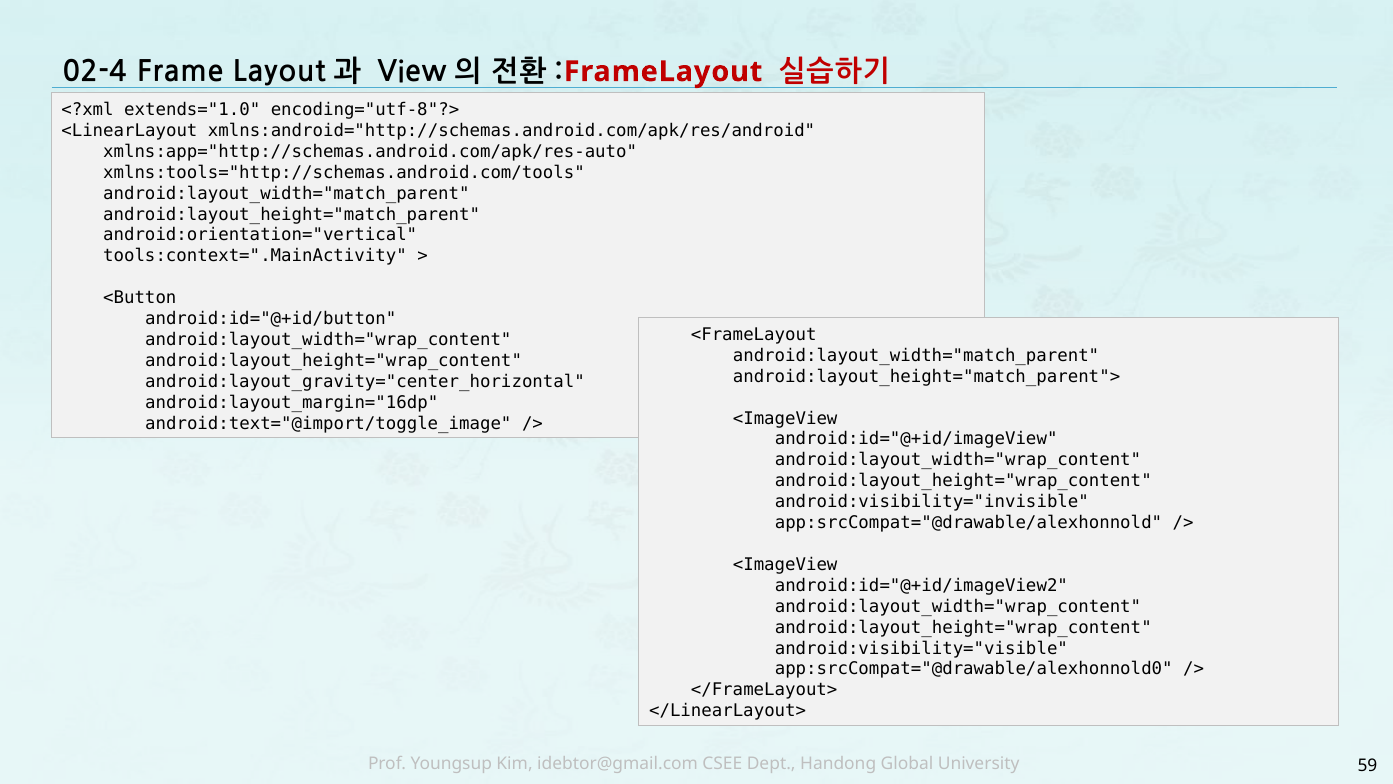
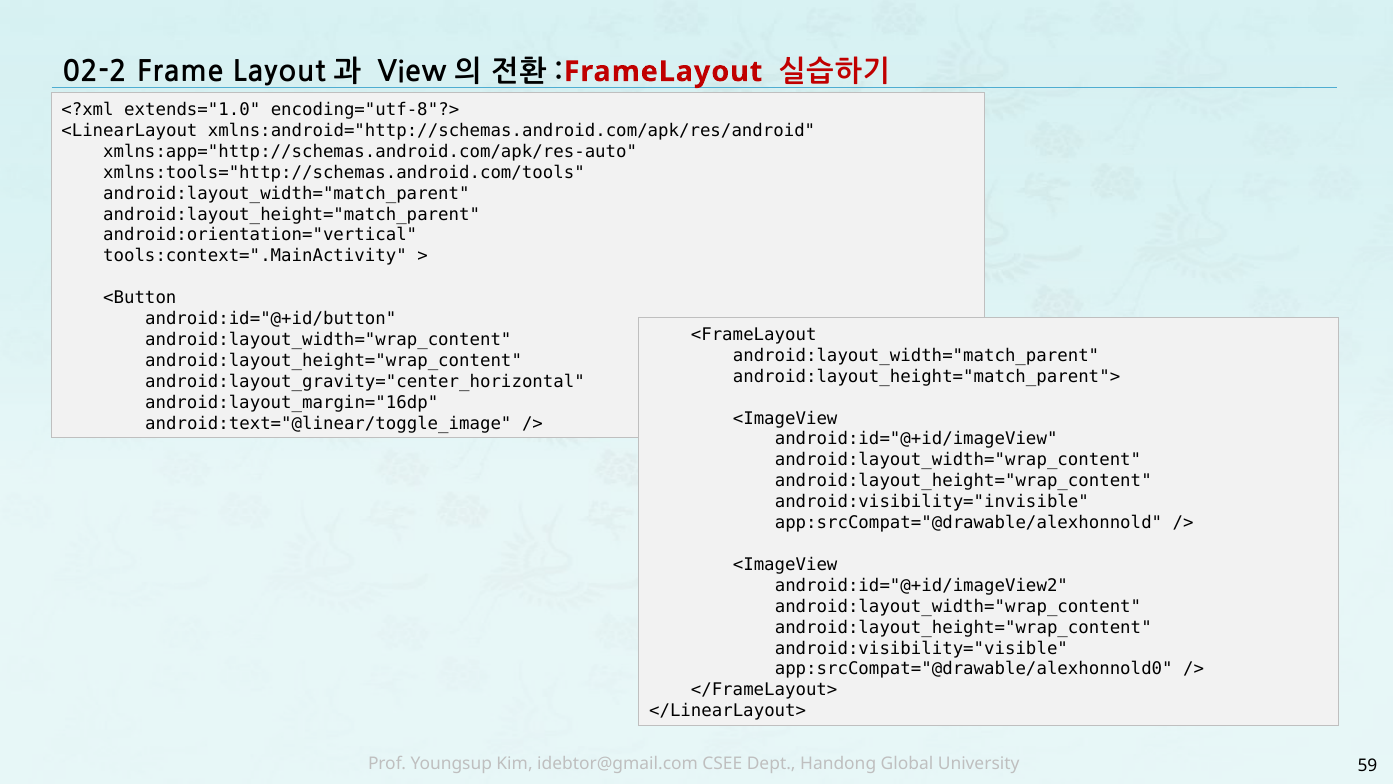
02-4: 02-4 -> 02-2 (95, 72)
android:text="@import/toggle_image: android:text="@import/toggle_image -> android:text="@linear/toggle_image (328, 423)
